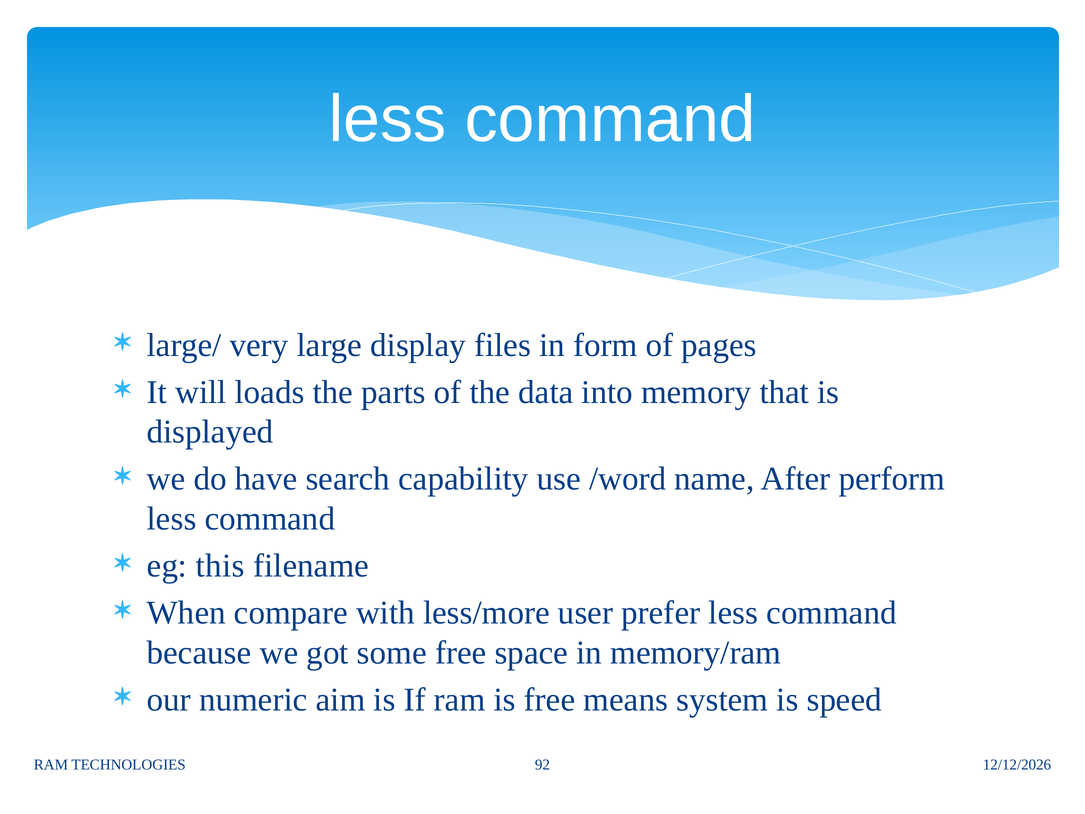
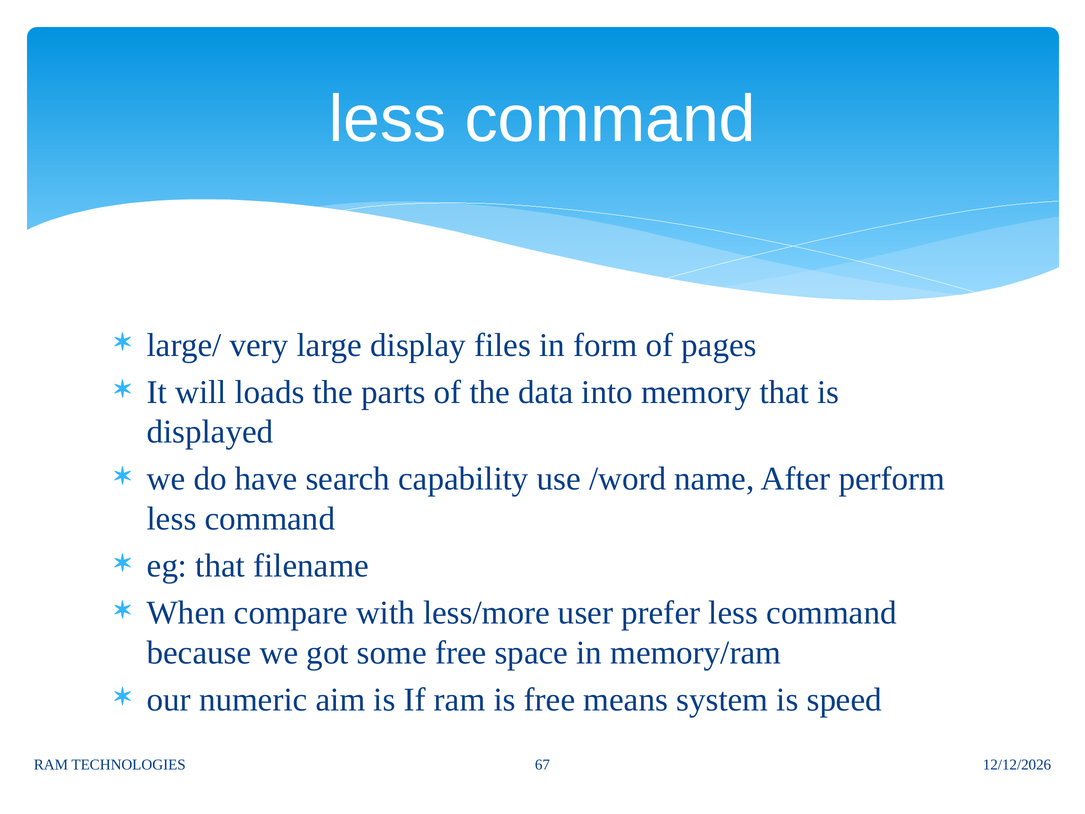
eg this: this -> that (220, 566)
92: 92 -> 67 (542, 764)
